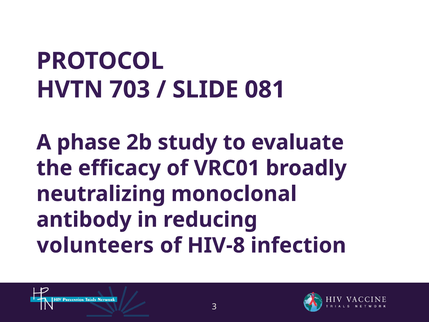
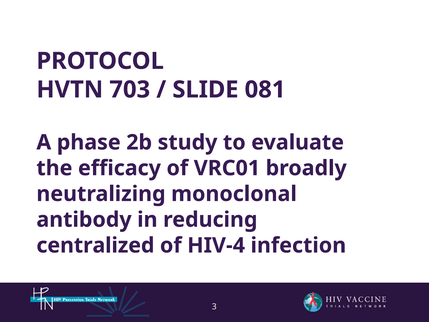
volunteers: volunteers -> centralized (95, 245)
HIV-8: HIV-8 -> HIV-4 (216, 245)
